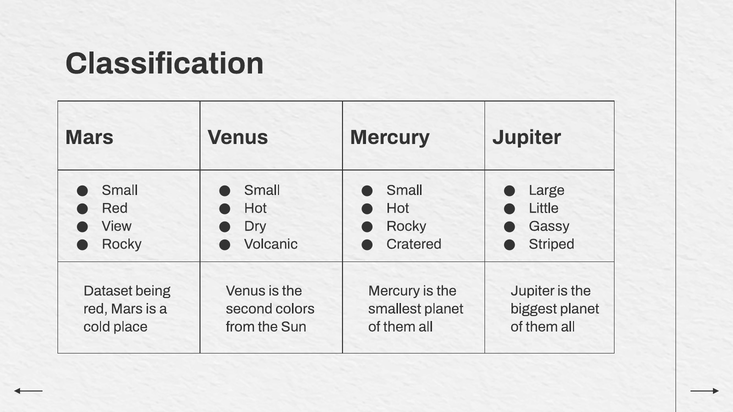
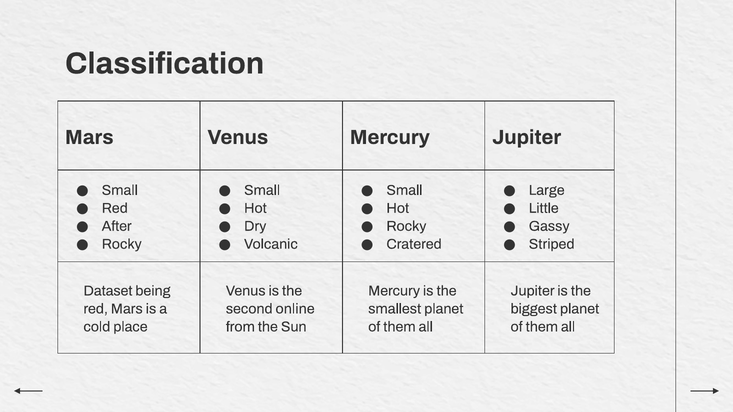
View: View -> After (117, 226)
colors: colors -> online (295, 309)
